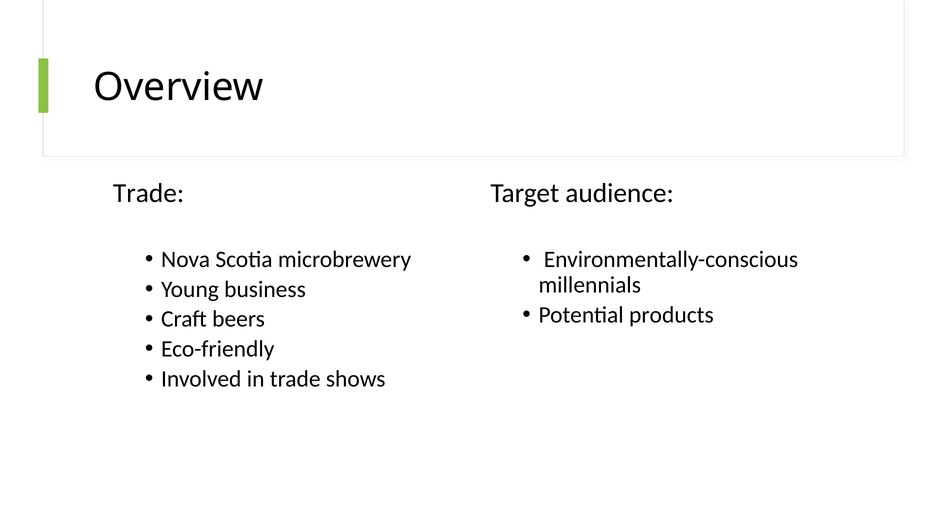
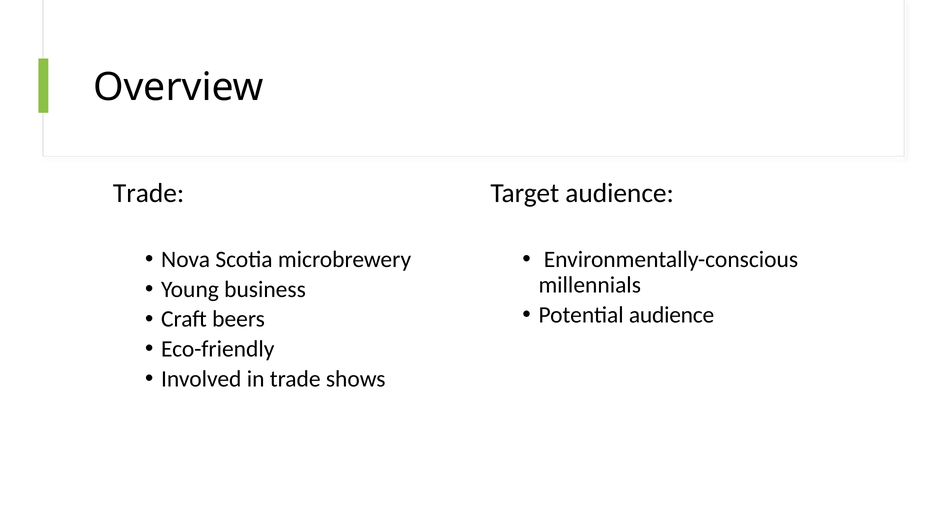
Potential products: products -> audience (672, 315)
